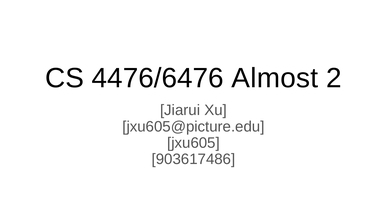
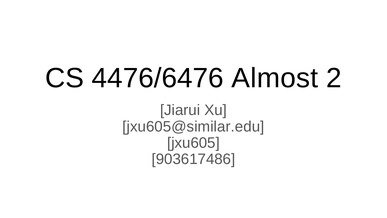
jxu605@picture.edu: jxu605@picture.edu -> jxu605@similar.edu (193, 126)
